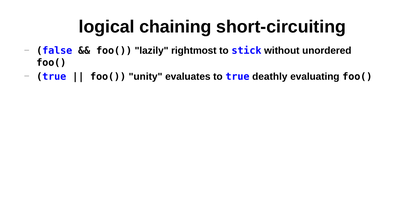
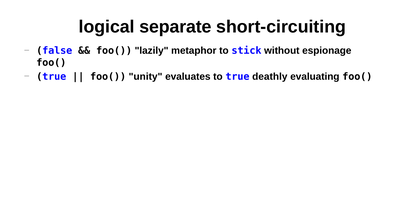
chaining: chaining -> separate (175, 27)
rightmost: rightmost -> metaphor (194, 51)
unordered: unordered -> espionage (327, 51)
